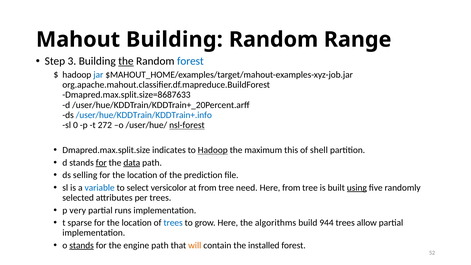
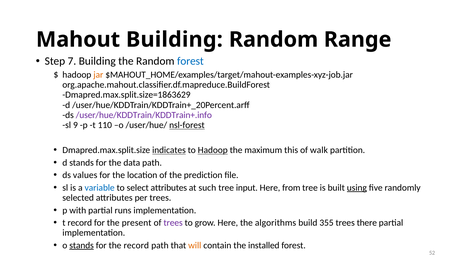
3: 3 -> 7 (72, 61)
the underline: present -> none (126, 61)
jar colour: blue -> orange (98, 75)
Dmapred.max.split.size=8687633: Dmapred.max.split.size=8687633 -> Dmapred.max.split.size=1863629 (126, 95)
/user/hue/KDDTrain/KDDTrain+.info colour: blue -> purple (144, 115)
0: 0 -> 9 (75, 125)
272: 272 -> 110 (105, 125)
indicates underline: none -> present (169, 150)
shell: shell -> walk (319, 150)
for underline: present -> none (101, 163)
data underline: present -> none (132, 163)
selling: selling -> values (85, 175)
select versicolor: versicolor -> attributes (169, 188)
at from: from -> such (207, 188)
need: need -> input (247, 188)
very: very -> with (78, 210)
t sparse: sparse -> record (80, 223)
location: location -> present (137, 223)
trees colour: blue -> purple (173, 223)
944: 944 -> 355 (326, 223)
allow: allow -> there (367, 223)
the engine: engine -> record (136, 245)
